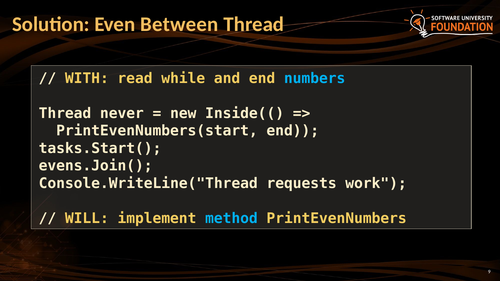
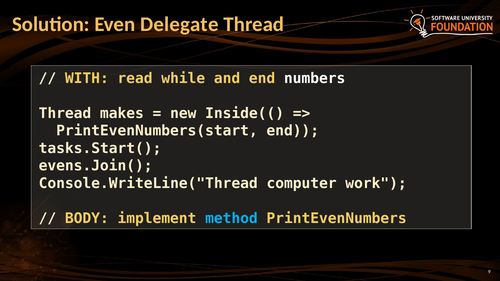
Between: Between -> Delegate (179, 24)
numbers colour: light blue -> white (315, 78)
never: never -> makes (122, 113)
requests: requests -> computer (302, 183)
WILL: WILL -> BODY (87, 218)
